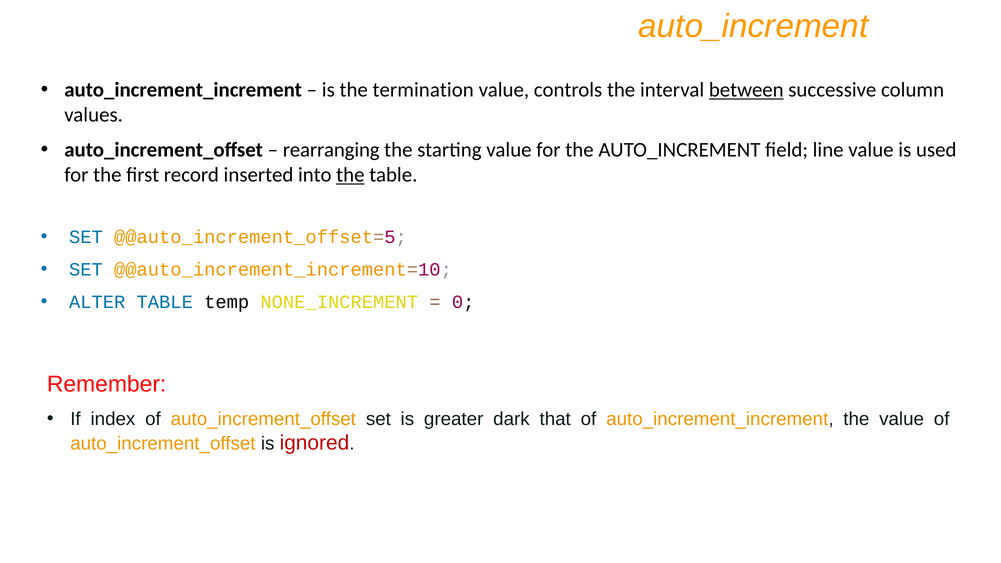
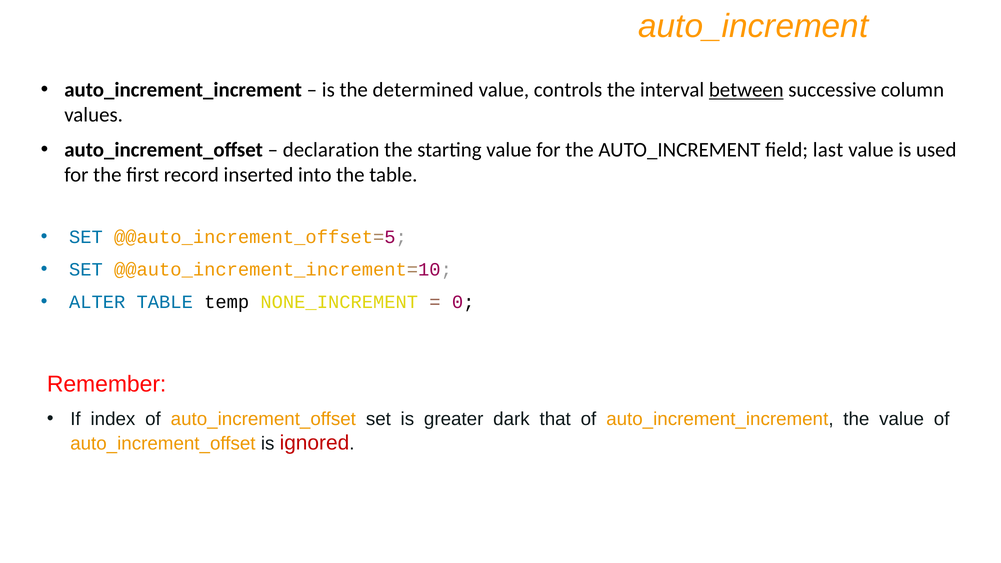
termination: termination -> determined (423, 90)
rearranging: rearranging -> declaration (331, 150)
line: line -> last (828, 150)
the underline: present -> none (350, 175)
